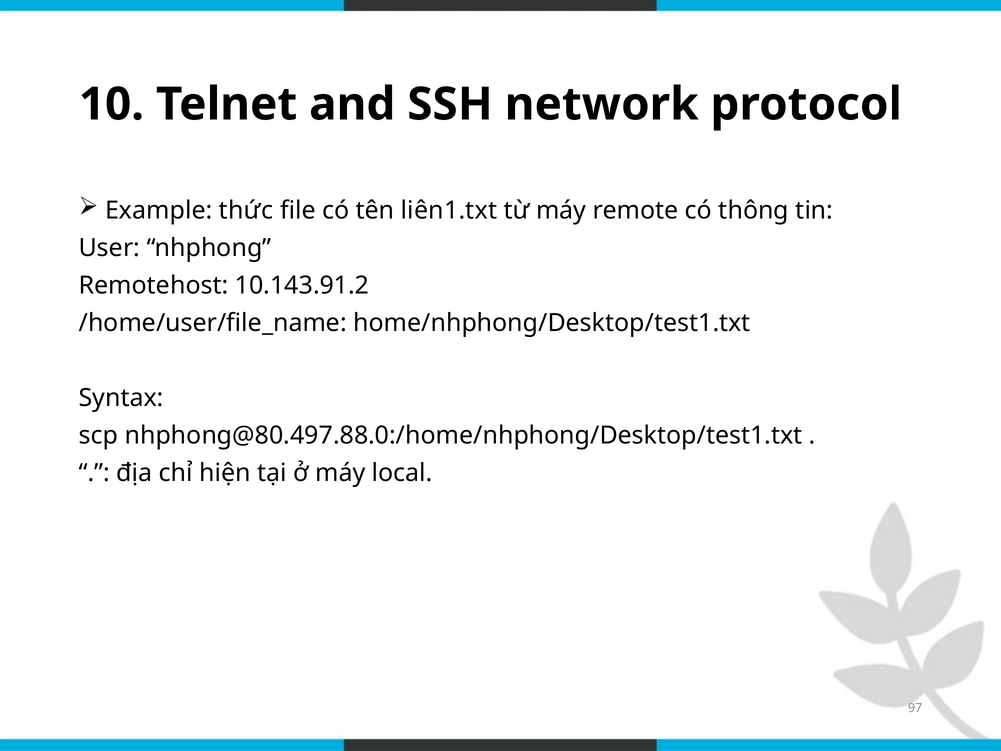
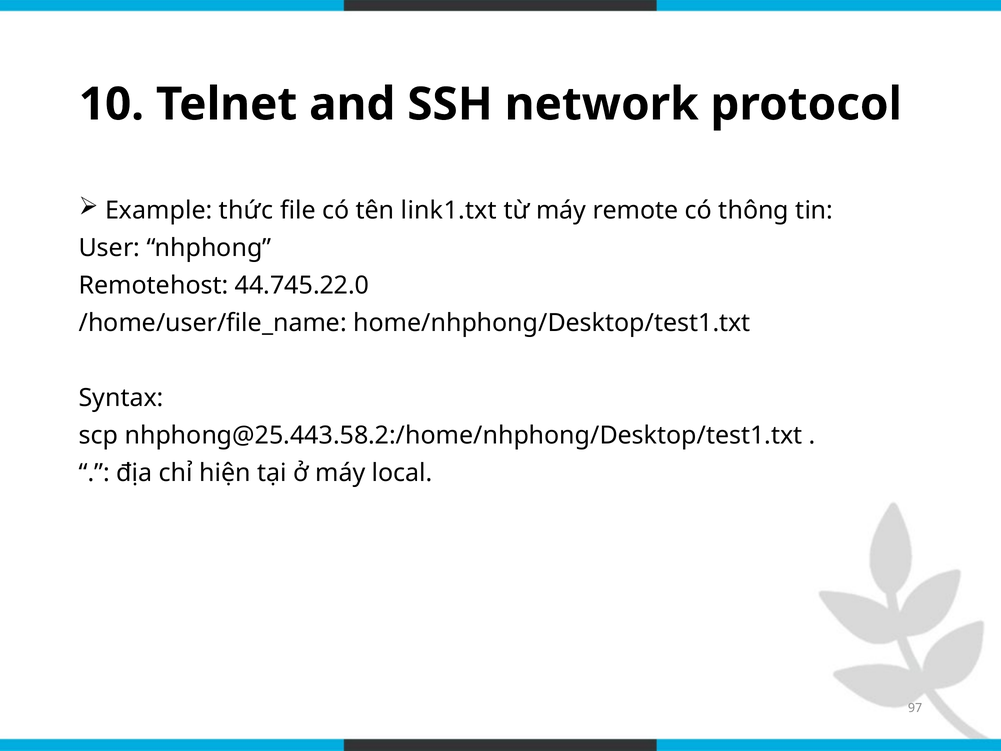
liên1.txt: liên1.txt -> link1.txt (449, 210)
10.143.91.2: 10.143.91.2 -> 44.745.22.0 (302, 285)
nhphong@80.497.88.0:/home/nhphong/Desktop/test1.txt: nhphong@80.497.88.0:/home/nhphong/Desktop/test1.txt -> nhphong@25.443.58.2:/home/nhphong/Desktop/test1.txt (464, 435)
